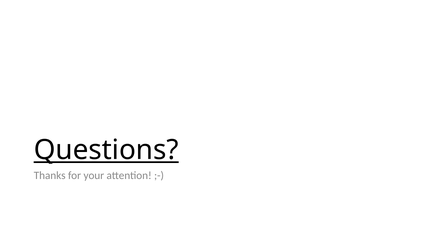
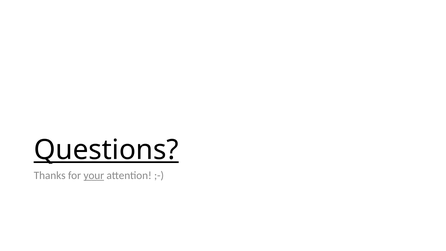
your underline: none -> present (94, 176)
